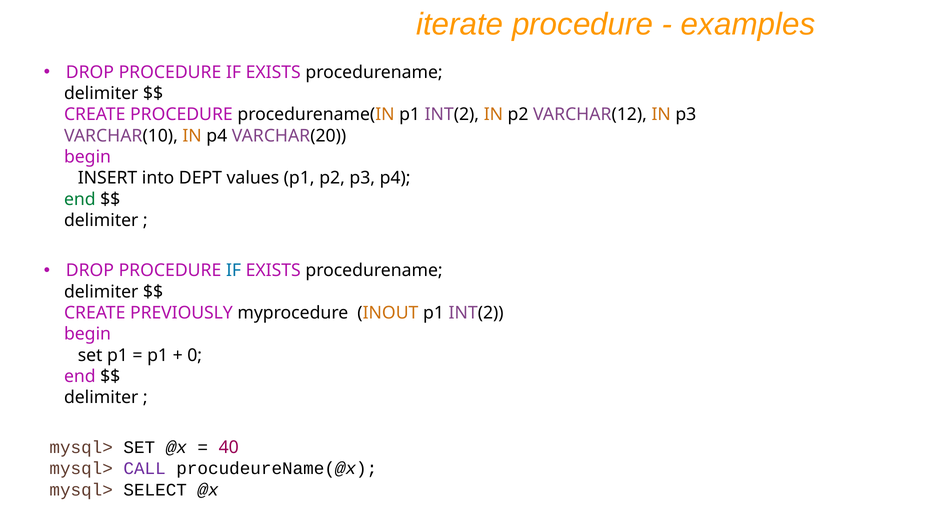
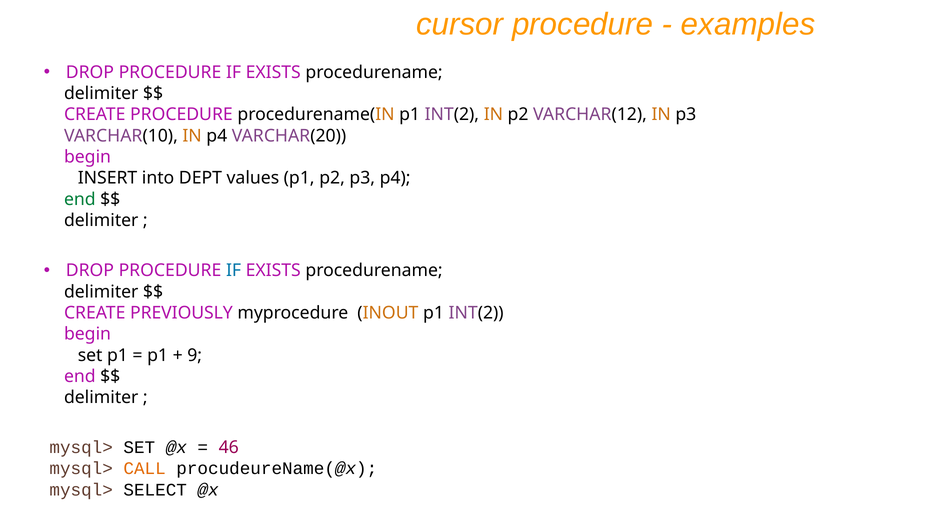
iterate: iterate -> cursor (460, 24)
0: 0 -> 9 (195, 355)
40: 40 -> 46 (229, 447)
CALL colour: purple -> orange (145, 468)
